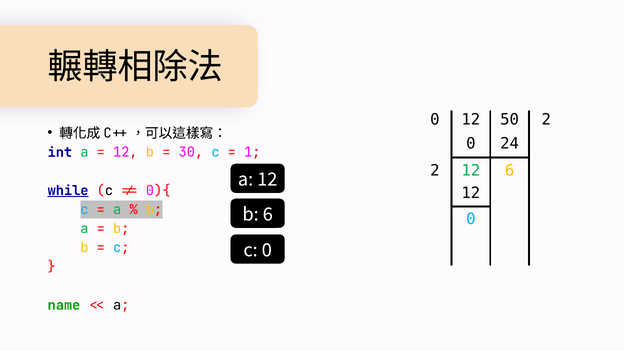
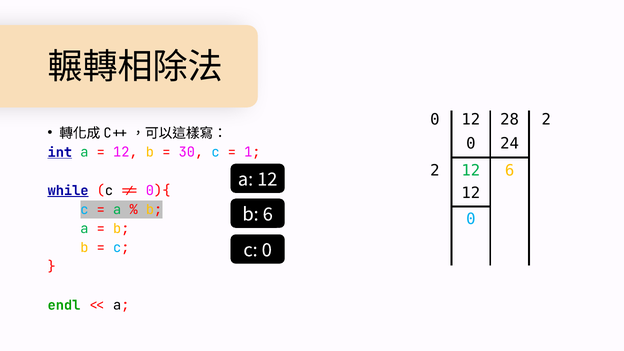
50: 50 -> 28 (510, 120)
int underline: none -> present (60, 152)
name: name -> endl (64, 305)
